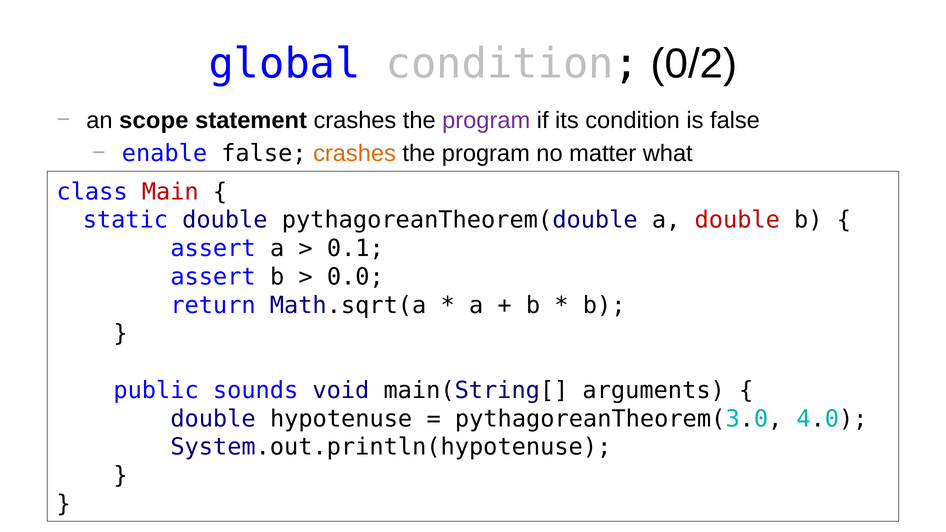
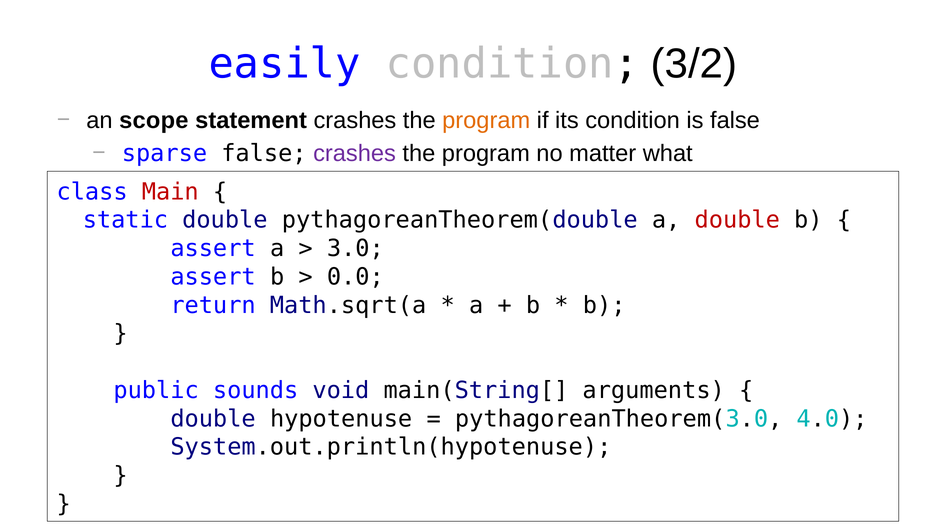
global: global -> easily (285, 64)
0/2: 0/2 -> 3/2 (694, 64)
program colour: purple -> orange (486, 120)
enable: enable -> sparse (164, 153)
crashes colour: orange -> purple (355, 153)
0.1: 0.1 -> 3.0 (355, 249)
